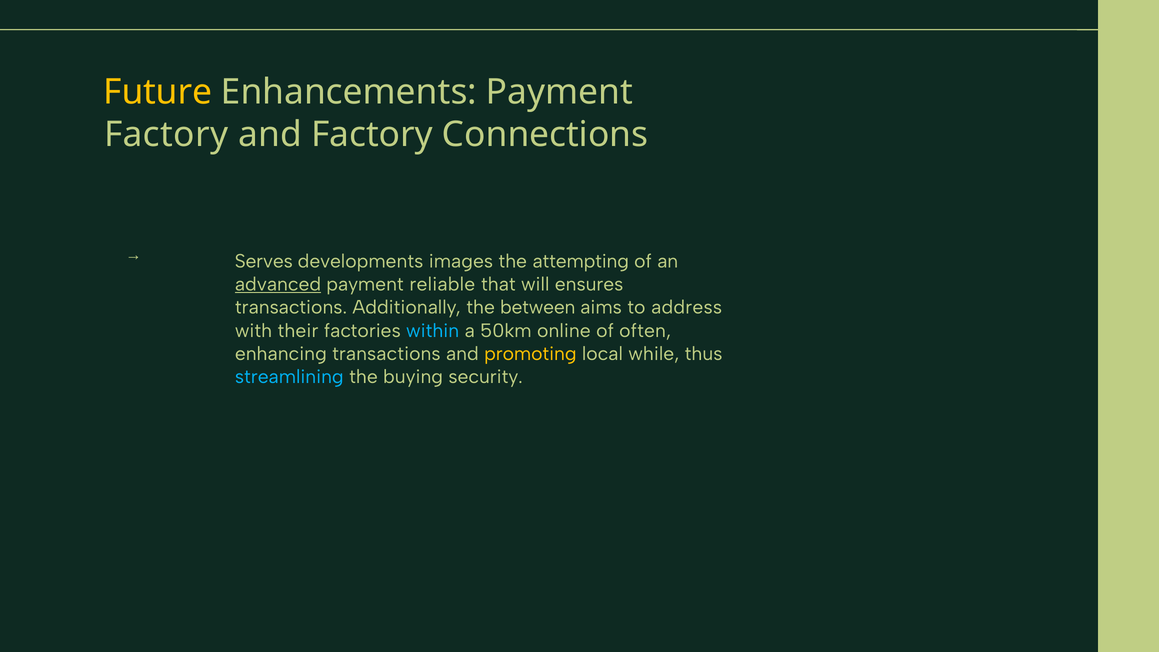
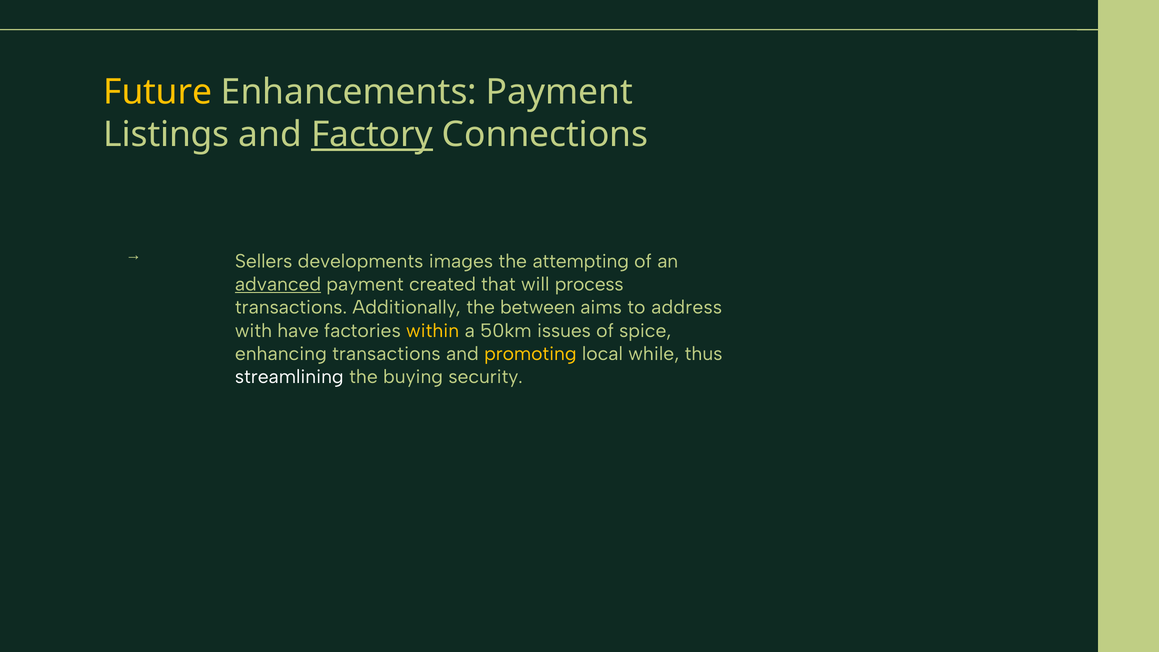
Factory: Factory -> Listings (166, 135)
Factory underline: none -> present (372, 135)
Serves: Serves -> Sellers (264, 261)
reliable: reliable -> created (443, 284)
ensures: ensures -> process (589, 284)
their: their -> have (298, 331)
within colour: light blue -> yellow (433, 331)
online: online -> issues (564, 331)
often: often -> spice (645, 331)
streamlining colour: light blue -> white (289, 377)
